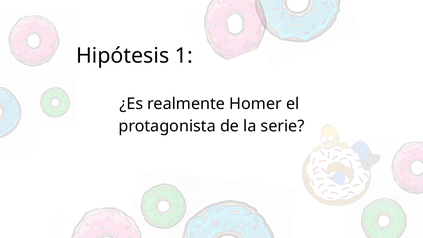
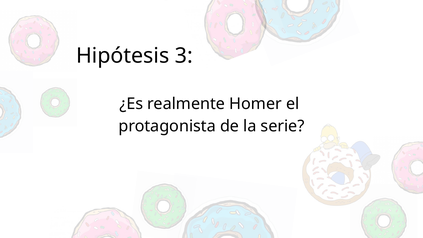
1: 1 -> 3 (184, 56)
